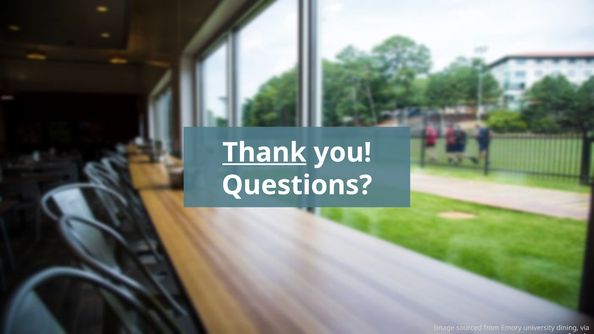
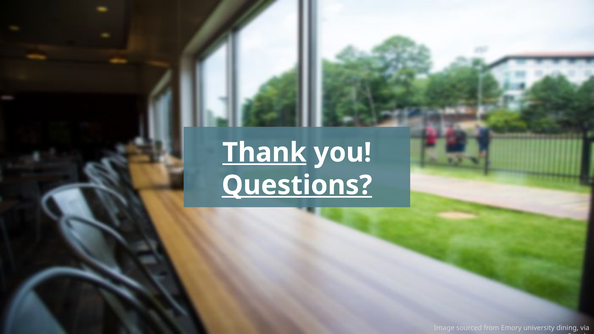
Questions underline: none -> present (297, 185)
